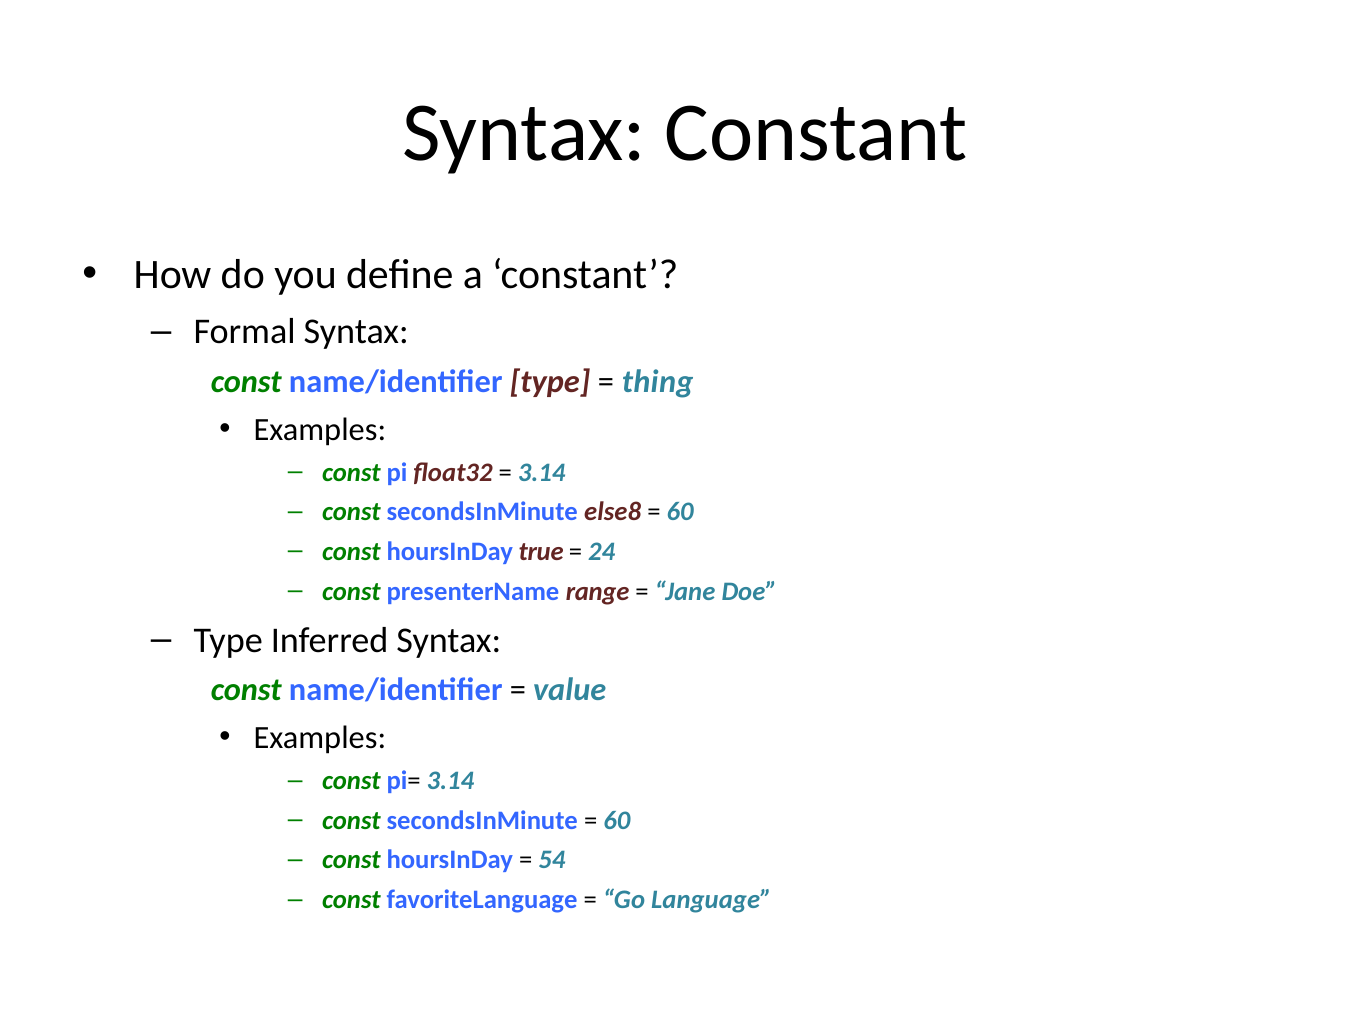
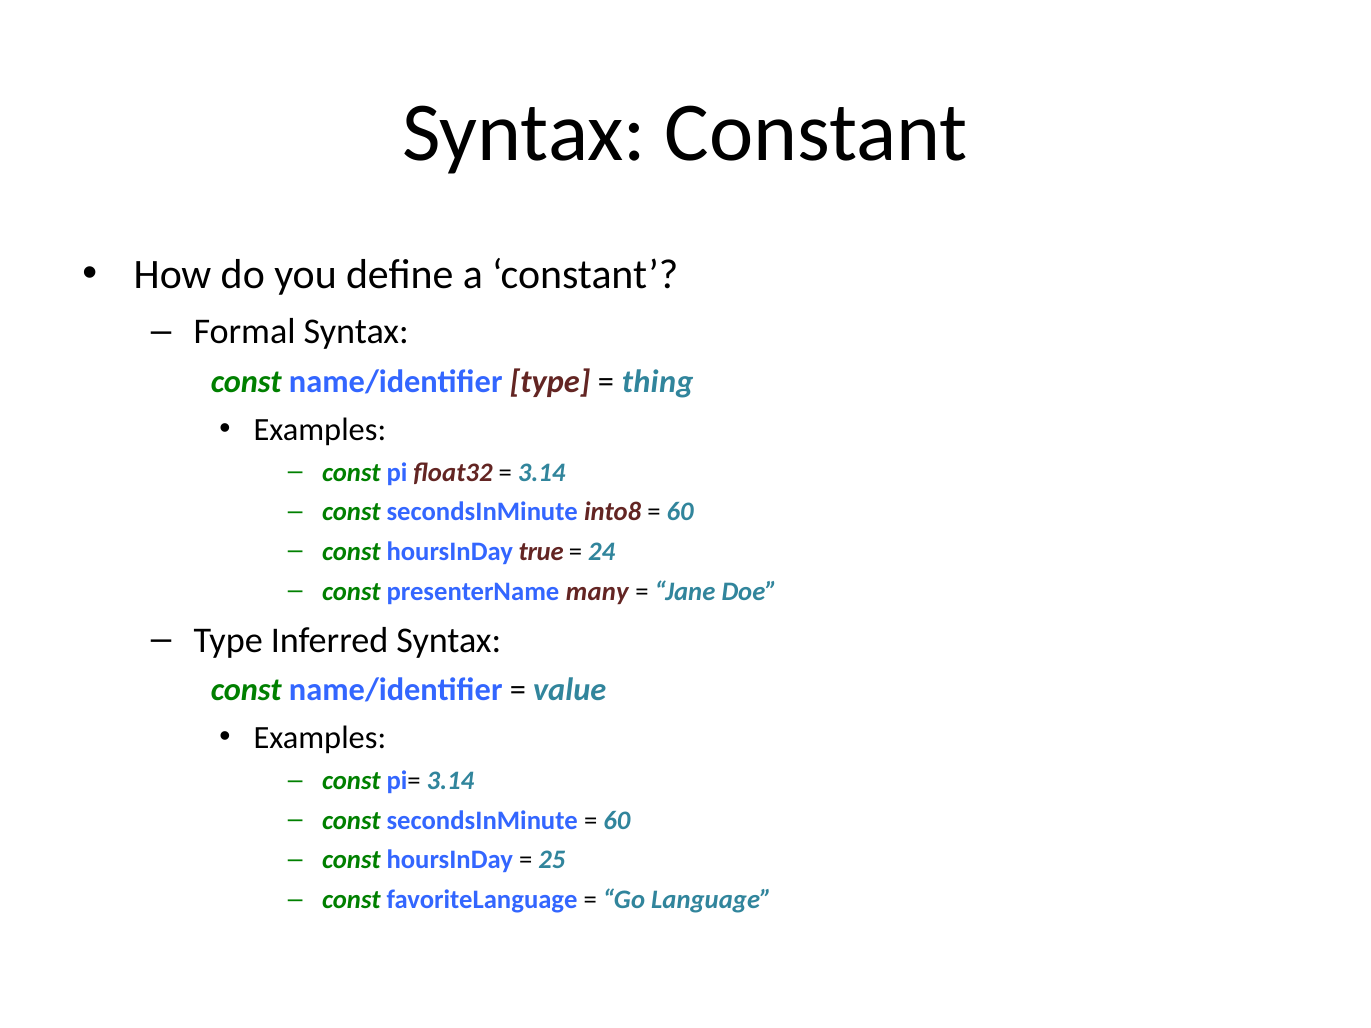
else8: else8 -> into8 (613, 512)
range: range -> many (597, 591)
54: 54 -> 25 (552, 860)
